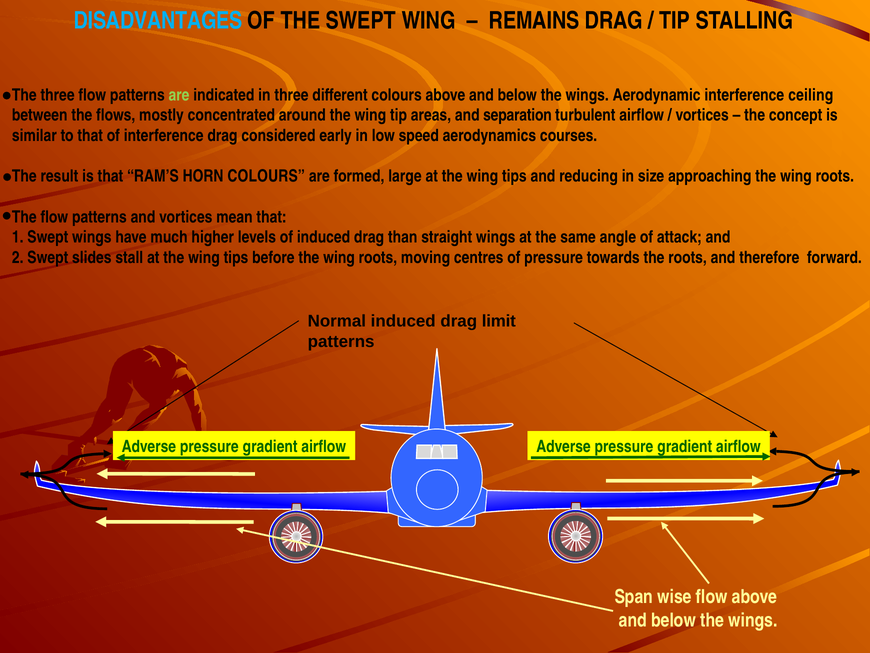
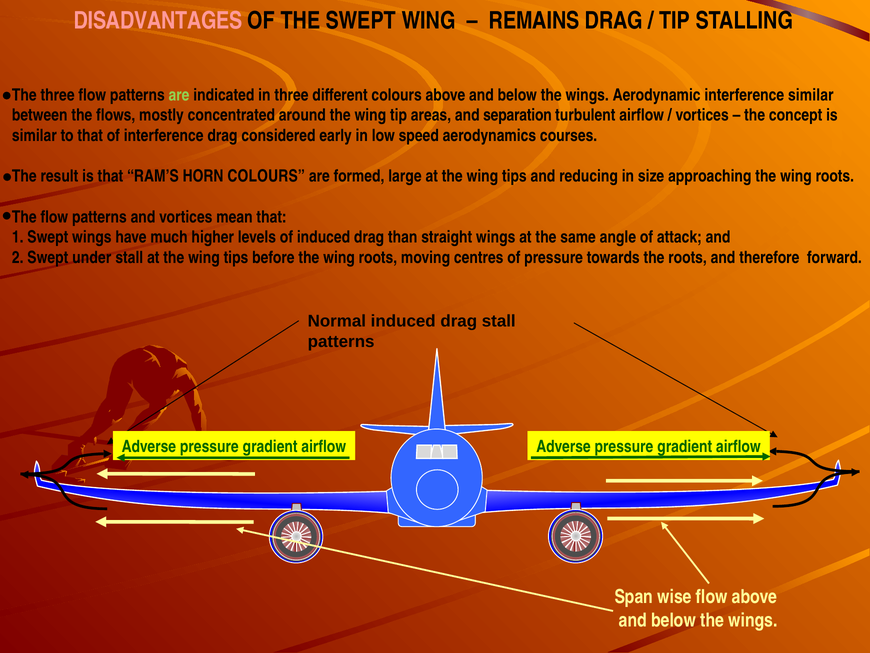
DISADVANTAGES colour: light blue -> pink (158, 21)
interference ceiling: ceiling -> similar (811, 95)
slides: slides -> under (92, 257)
drag limit: limit -> stall (499, 321)
